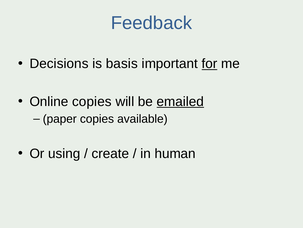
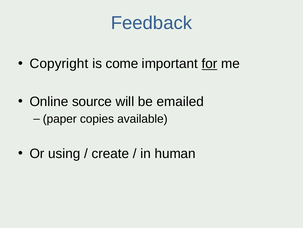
Decisions: Decisions -> Copyright (59, 64)
basis: basis -> come (122, 64)
Online copies: copies -> source (92, 101)
emailed underline: present -> none (180, 101)
